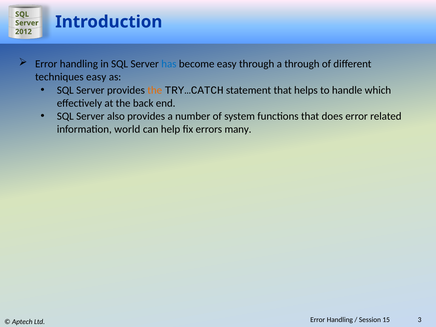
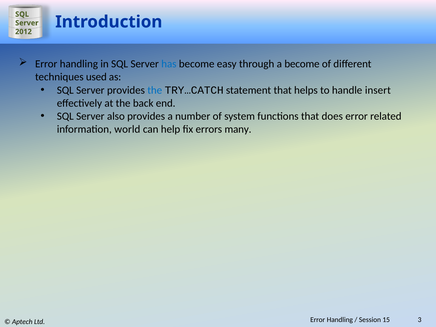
a through: through -> become (302, 64)
techniques easy: easy -> used (96, 77)
the colour: orange -> blue (155, 90)
which: which -> insert (378, 90)
